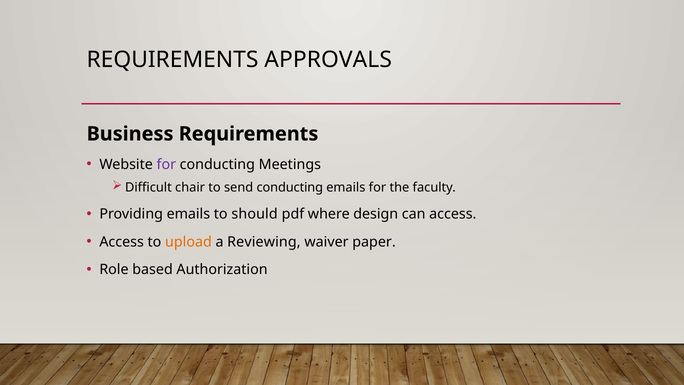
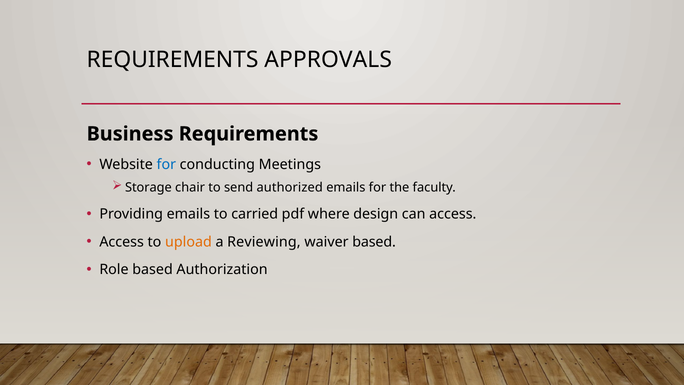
for colour: purple -> blue (166, 164)
Difficult: Difficult -> Storage (148, 187)
send conducting: conducting -> authorized (290, 187)
should: should -> carried (255, 214)
waiver paper: paper -> based (374, 242)
